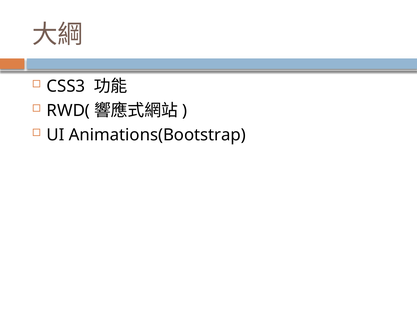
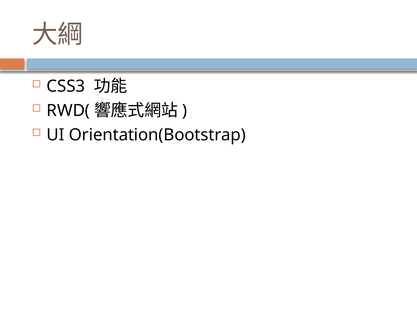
Animations(Bootstrap: Animations(Bootstrap -> Orientation(Bootstrap (157, 135)
